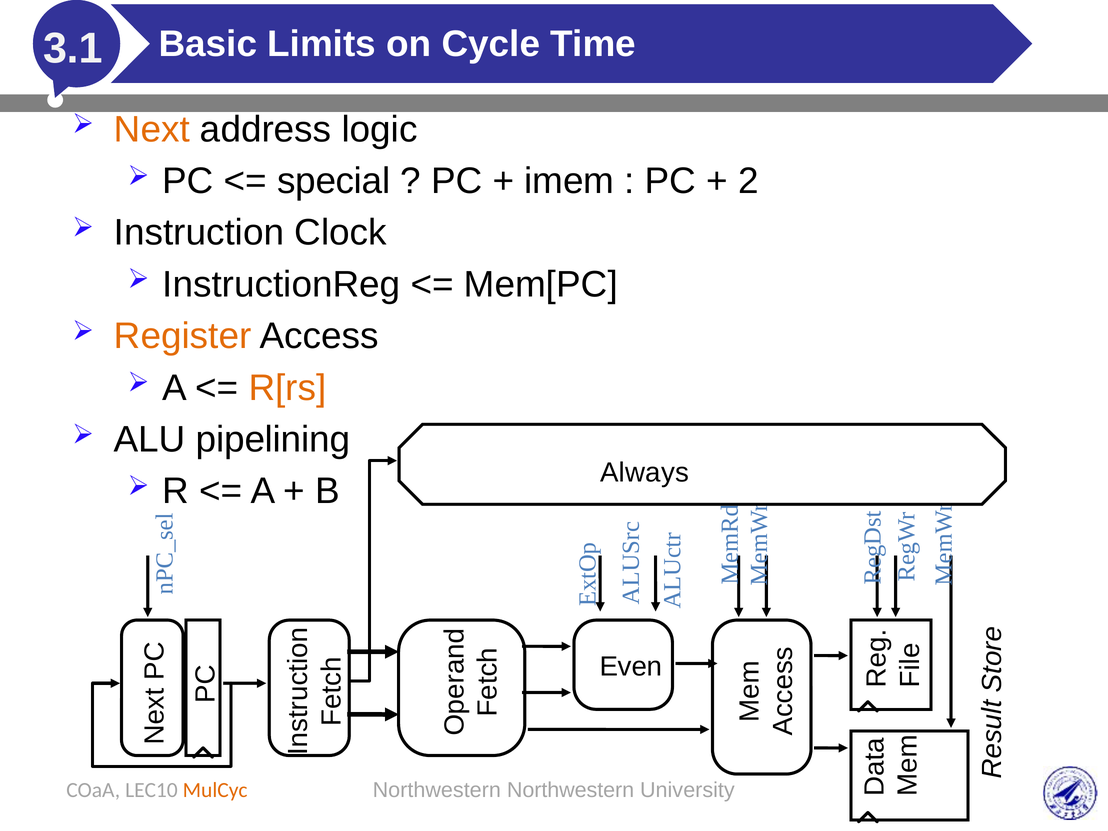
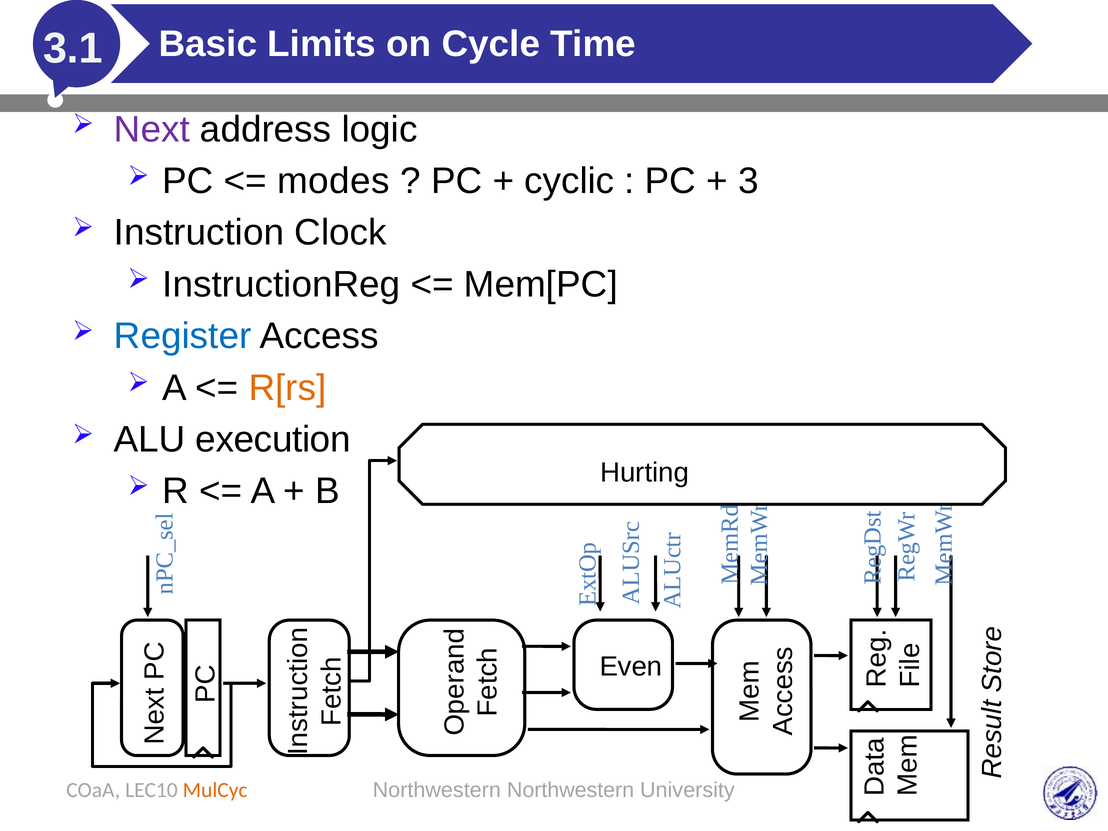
Next colour: orange -> purple (152, 129)
special: special -> modes (333, 181)
imem: imem -> cyclic (569, 181)
2: 2 -> 3 (748, 181)
Register colour: orange -> blue (183, 336)
pipelining: pipelining -> execution (273, 440)
Always: Always -> Hurting (645, 473)
